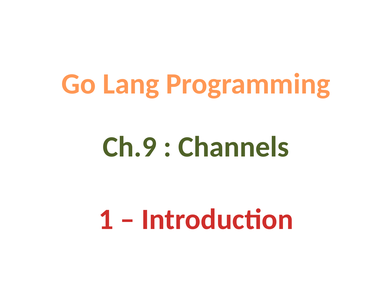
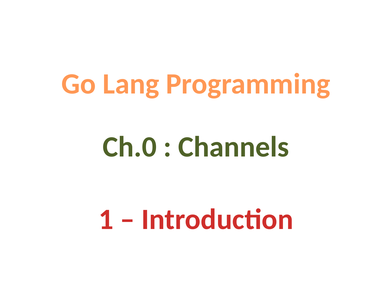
Ch.9: Ch.9 -> Ch.0 (130, 147)
